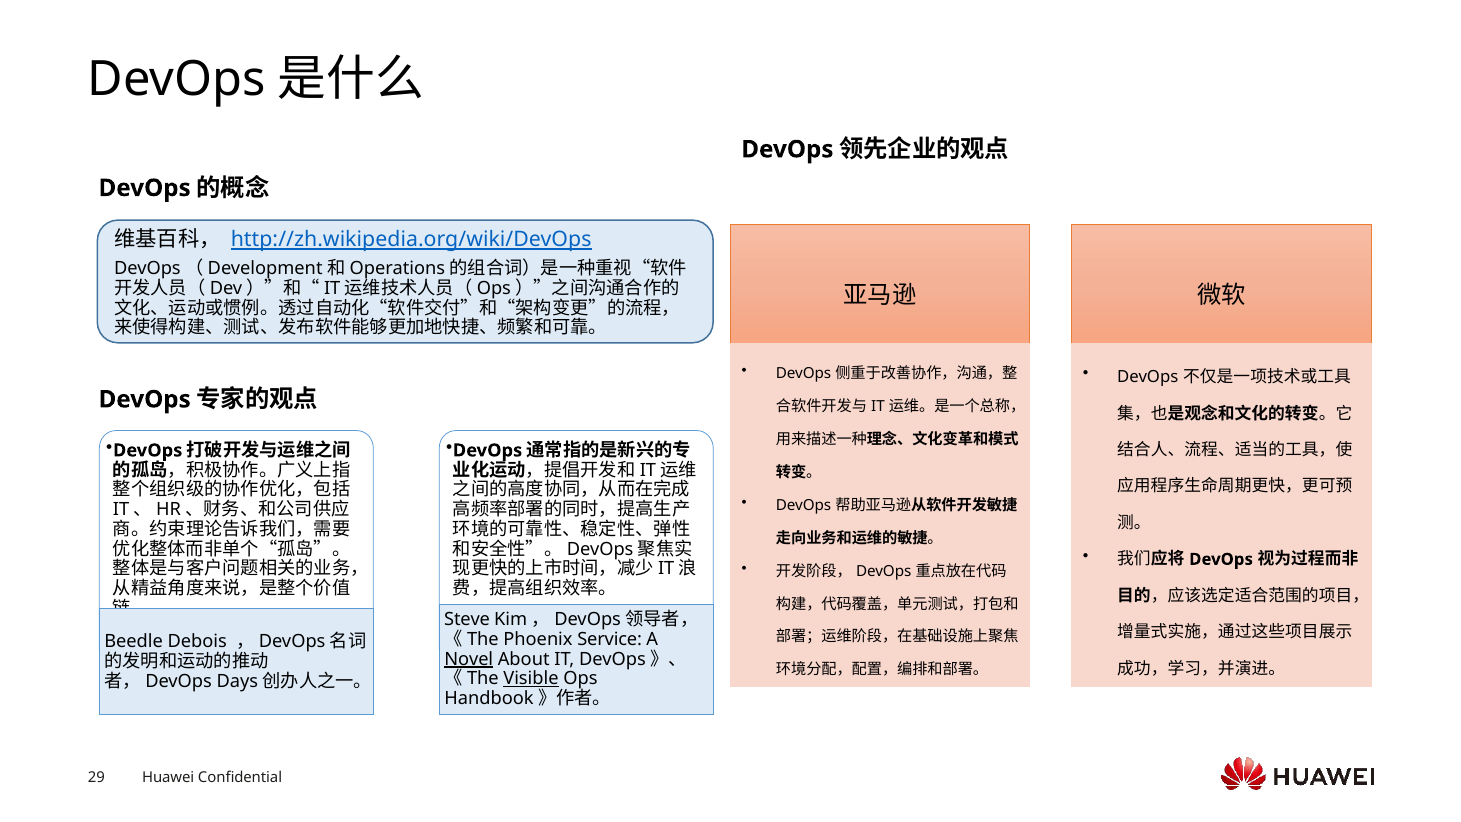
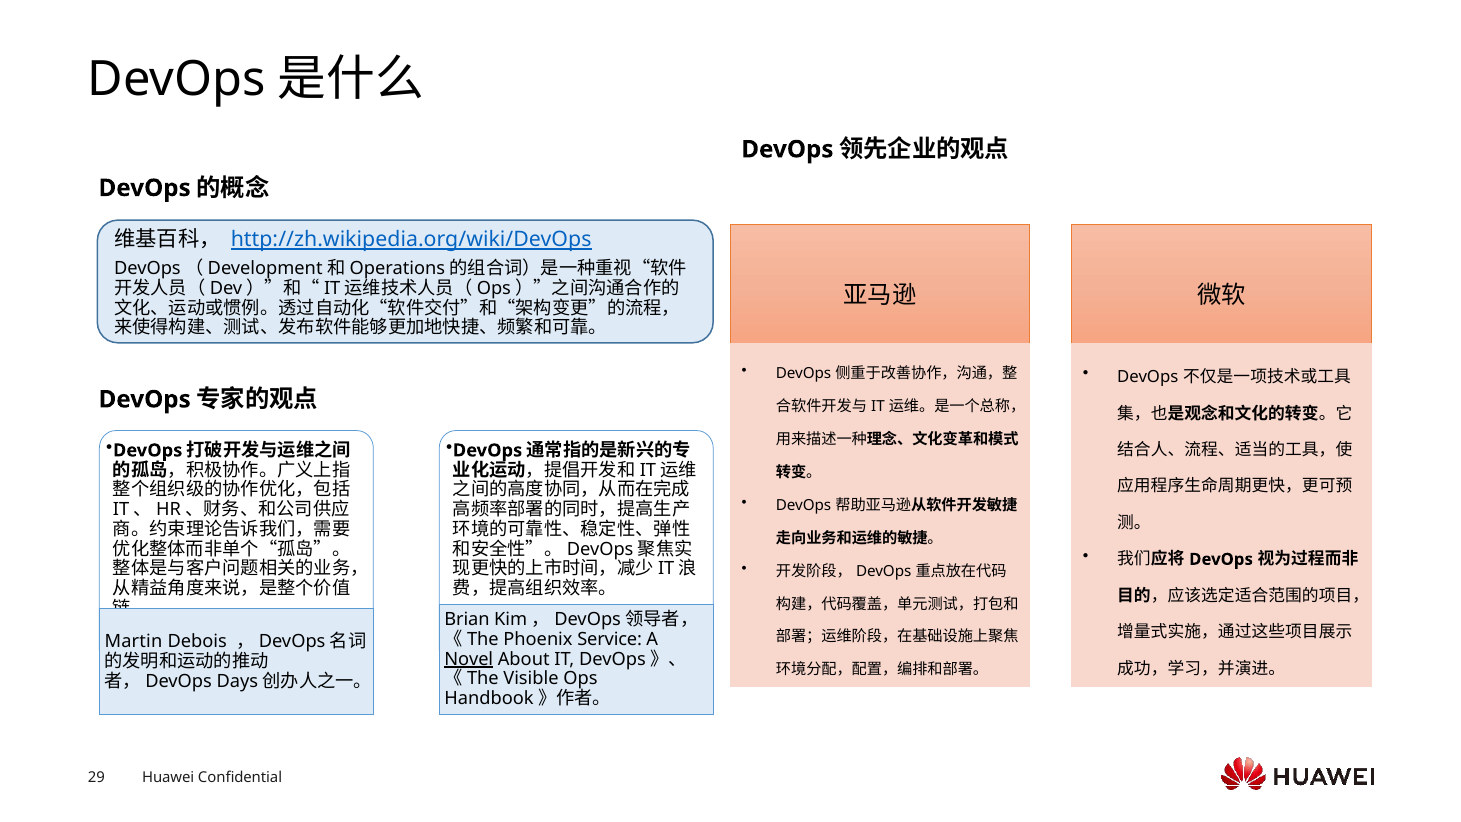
Steve: Steve -> Brian (467, 620)
Beedle: Beedle -> Martin (133, 641)
Visible underline: present -> none (531, 679)
